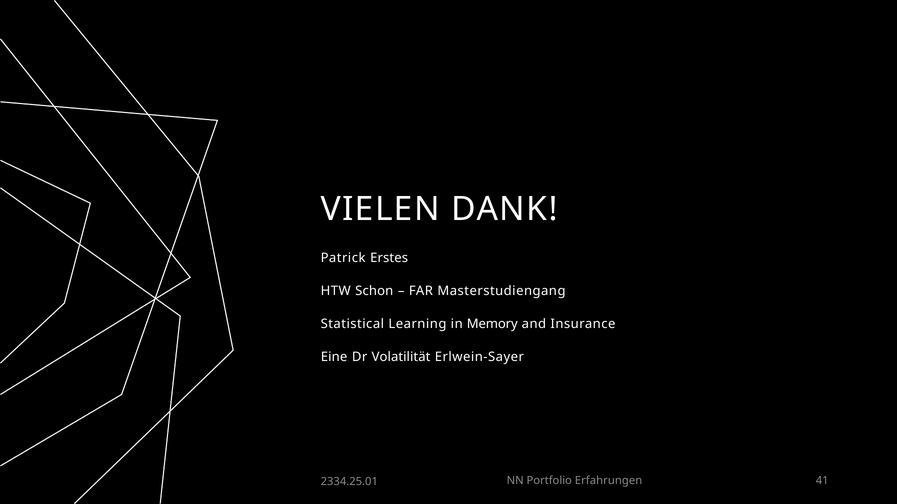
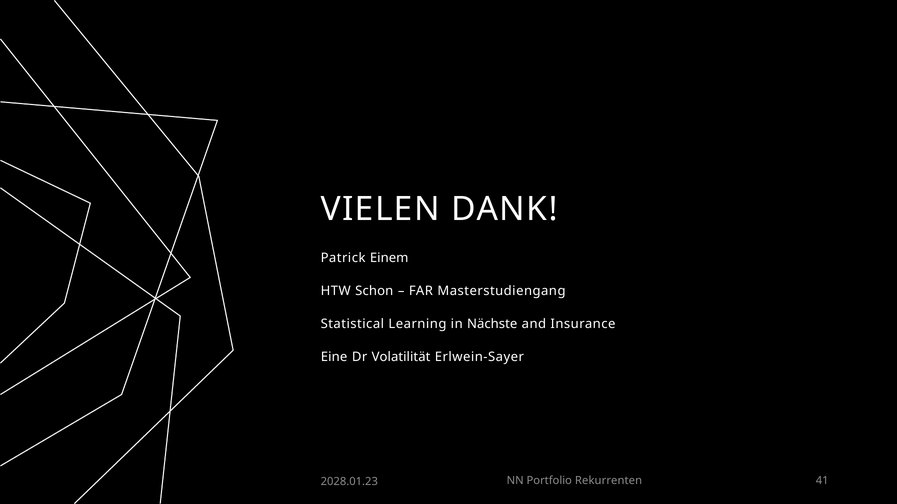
Erstes: Erstes -> Einem (389, 258)
Memory: Memory -> Nächste (492, 324)
Erfahrungen: Erfahrungen -> Rekurrenten (609, 481)
2334.25.01: 2334.25.01 -> 2028.01.23 (349, 482)
